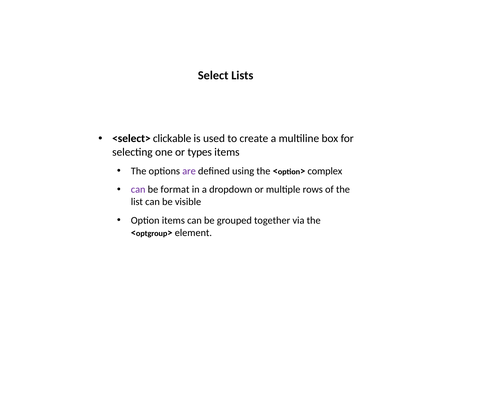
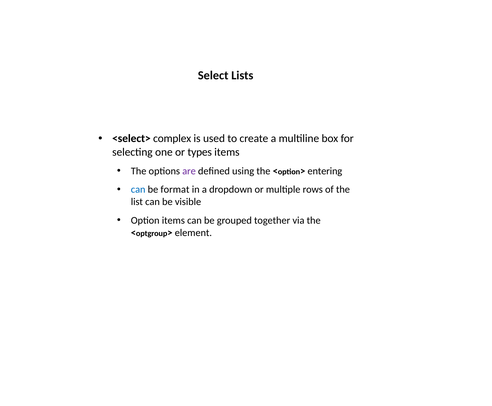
clickable: clickable -> complex (172, 139)
complex: complex -> entering (325, 171)
can colour: purple -> blue (138, 190)
